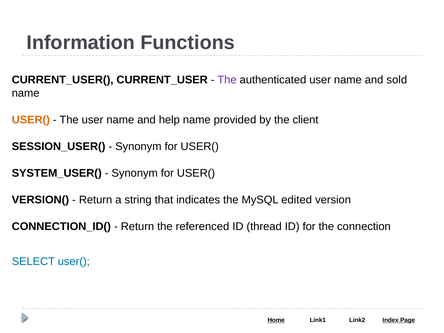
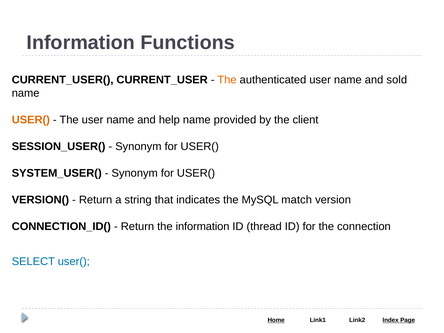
The colour: purple -> orange (227, 80)
edited: edited -> match (297, 200)
the referenced: referenced -> information (203, 226)
